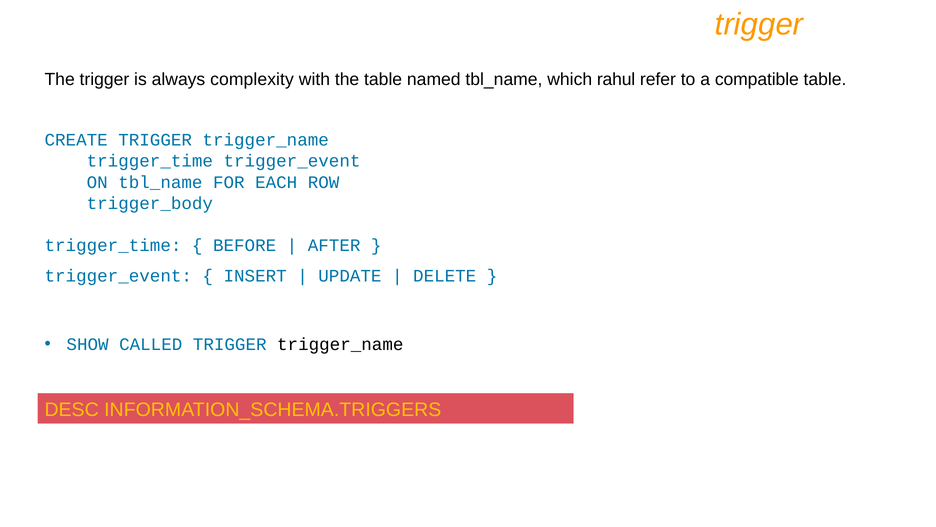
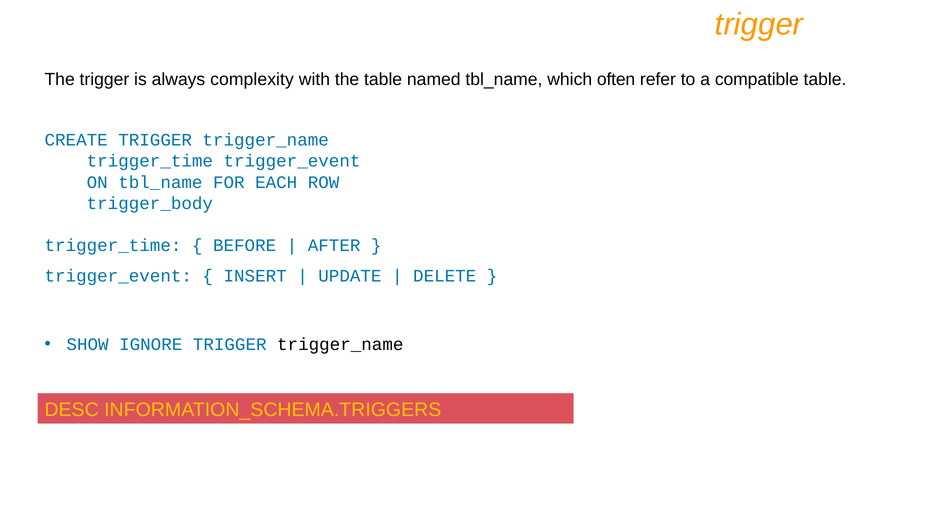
rahul: rahul -> often (616, 80)
CALLED: CALLED -> IGNORE (151, 344)
